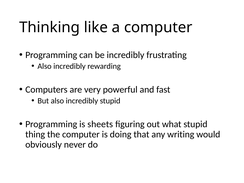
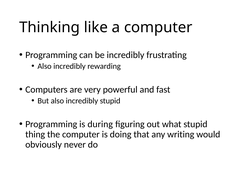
sheets: sheets -> during (100, 124)
